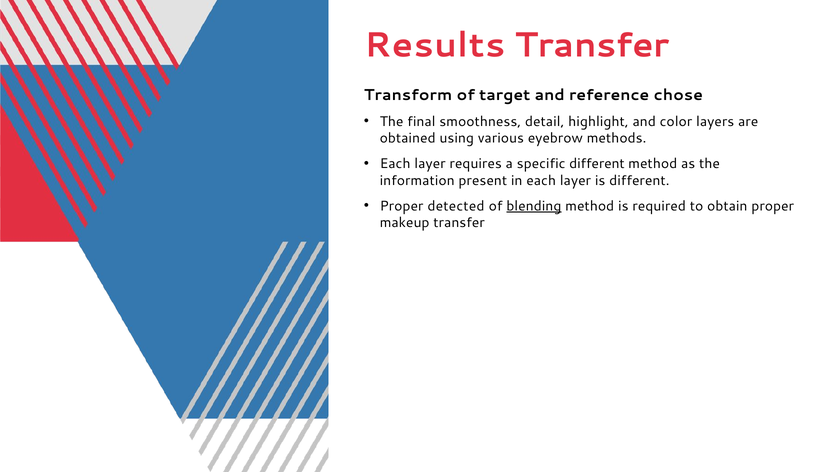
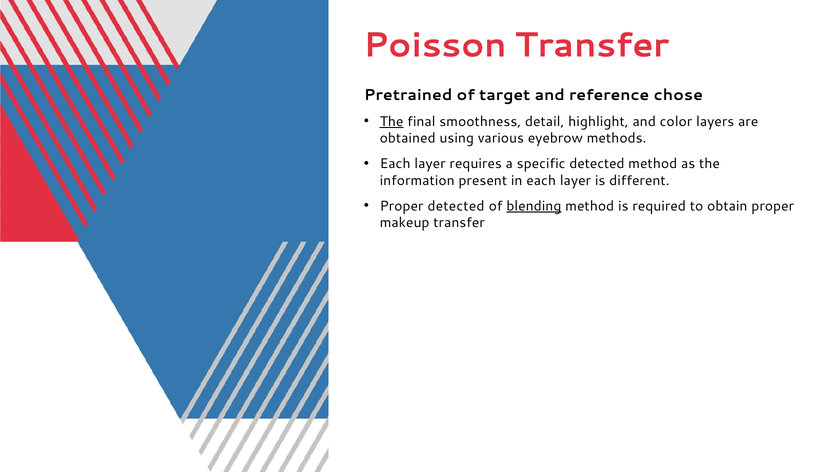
Results: Results -> Poisson (435, 45)
Transform: Transform -> Pretrained (408, 95)
The underline: none -> present (392, 122)
specific different: different -> detected (597, 164)
